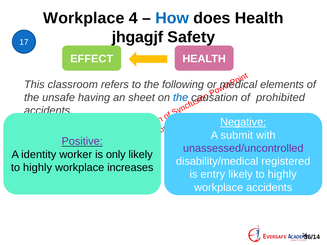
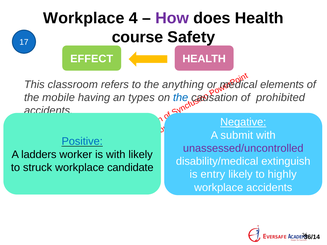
How colour: blue -> purple (172, 18)
jhgagjf: jhgagjf -> course (137, 37)
following: following -> anything (183, 85)
unsafe: unsafe -> mobile (59, 98)
sheet: sheet -> types (141, 98)
Positive colour: purple -> blue (82, 142)
identity: identity -> ladders (39, 155)
only: only -> with (116, 155)
registered: registered -> extinguish (286, 161)
highly: highly -> struck (38, 168)
increases: increases -> candidate (130, 168)
